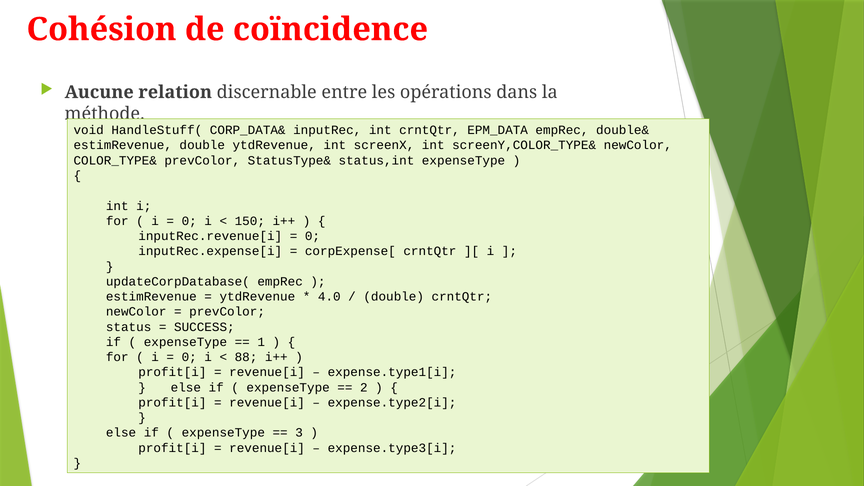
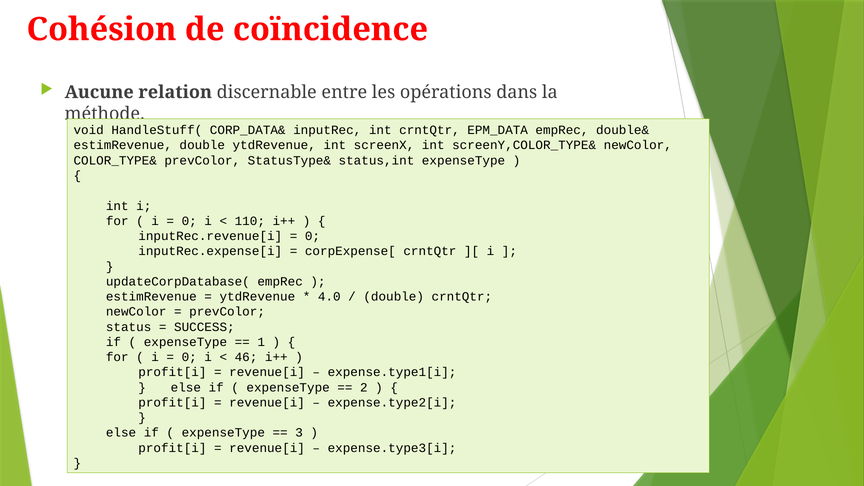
150: 150 -> 110 (250, 221)
88: 88 -> 46 (246, 357)
